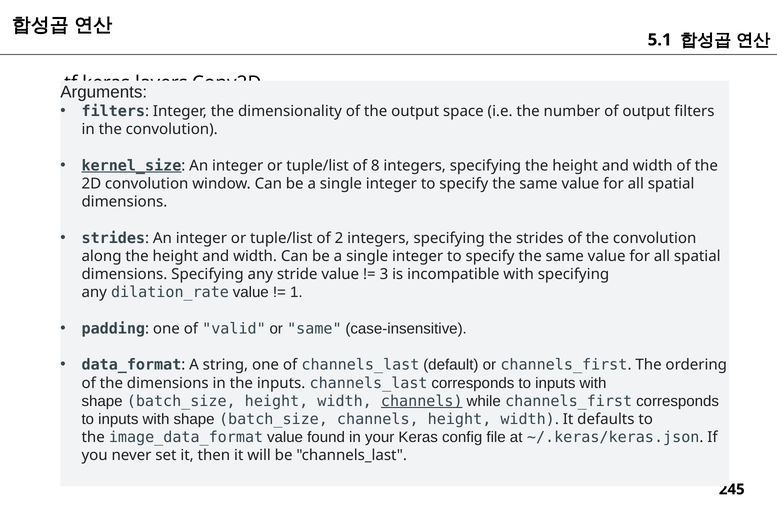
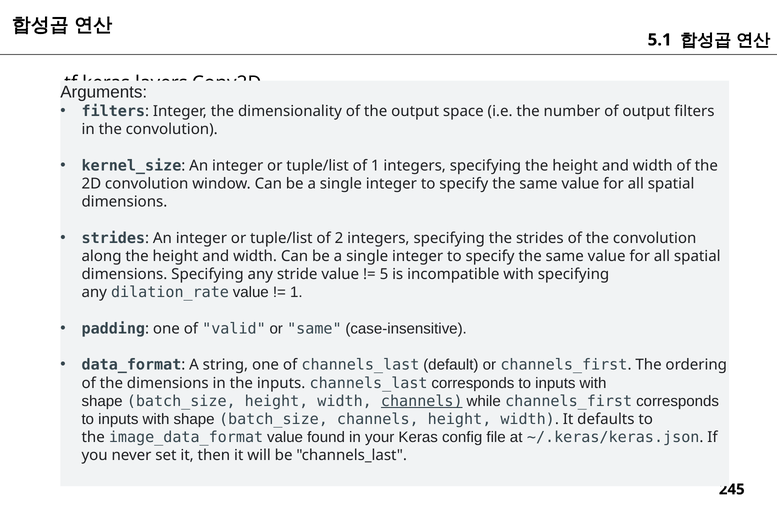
kernel_size underline: present -> none (131, 166)
of 8: 8 -> 1 (375, 166)
3: 3 -> 5 (384, 274)
